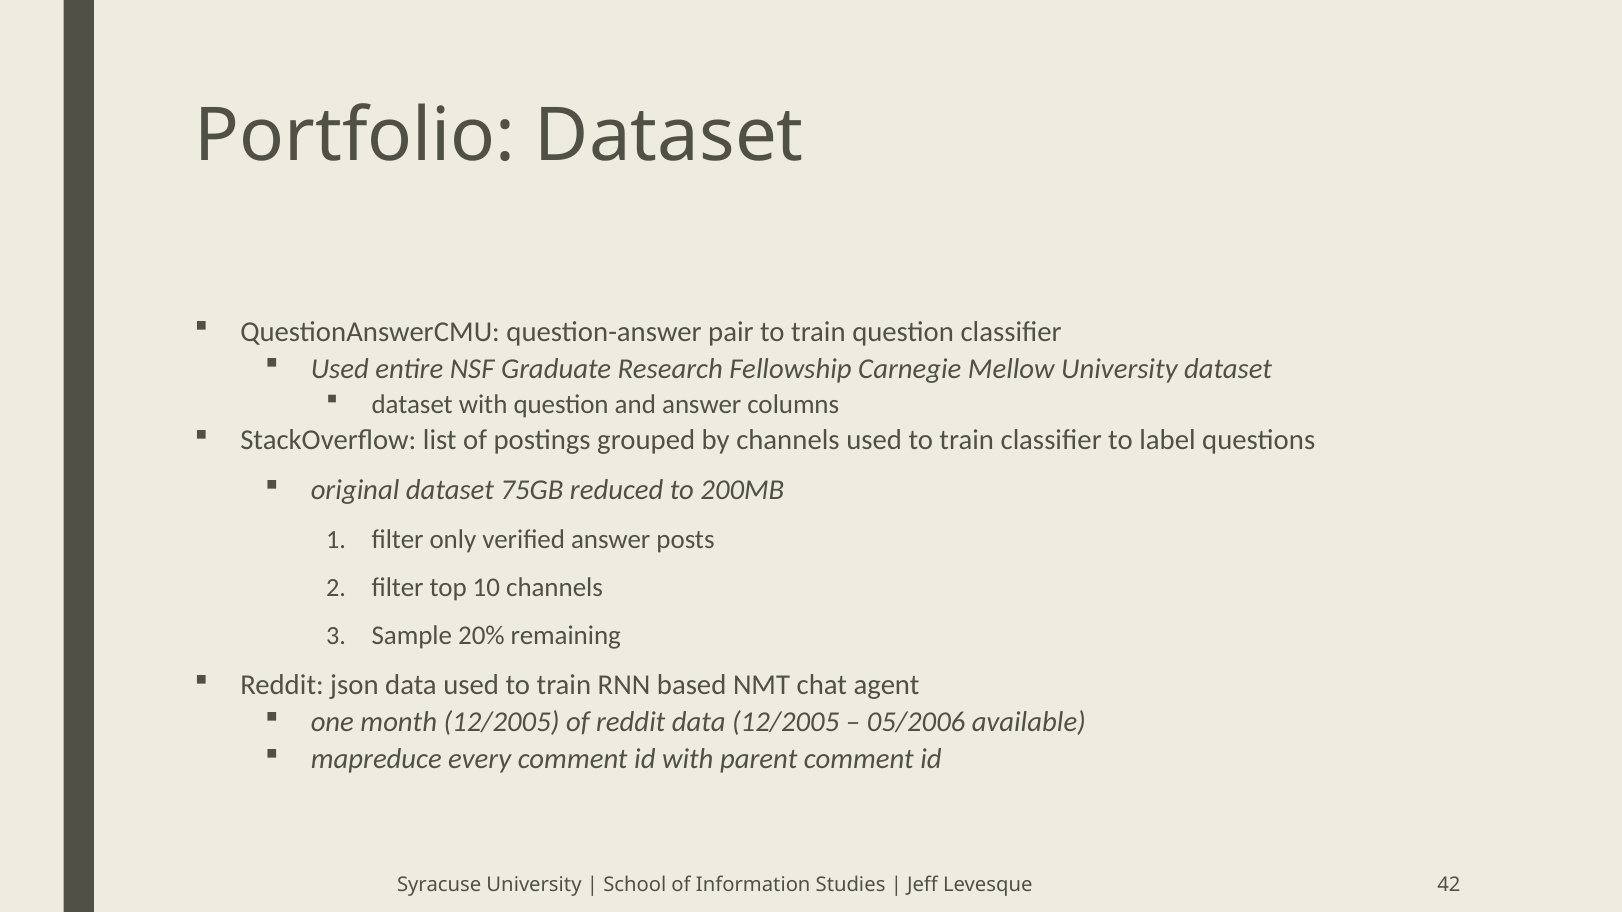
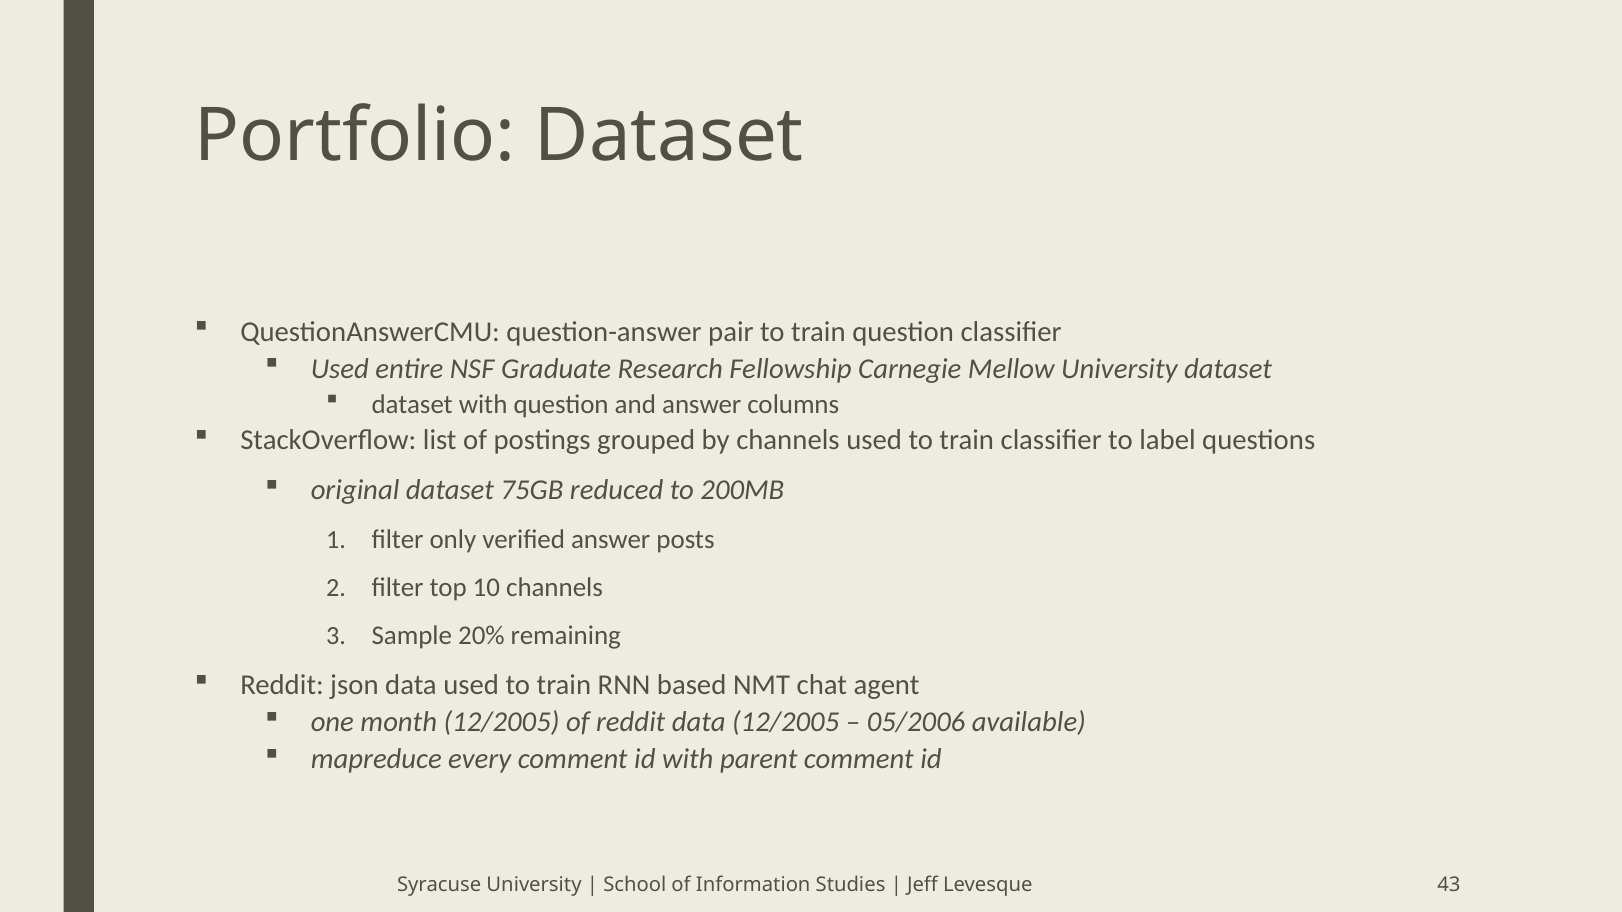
42: 42 -> 43 (1449, 885)
